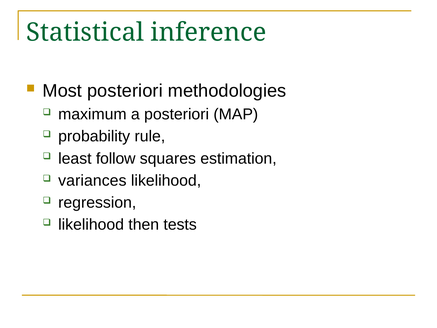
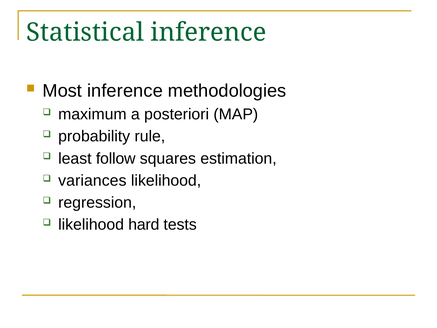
Most posteriori: posteriori -> inference (125, 91)
then: then -> hard (144, 225)
